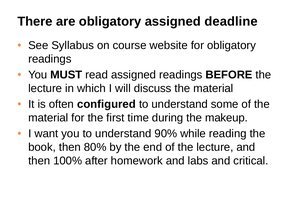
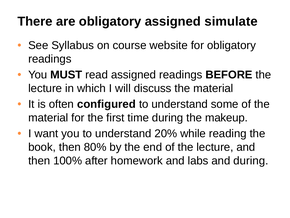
deadline: deadline -> simulate (231, 21)
90%: 90% -> 20% (166, 133)
and critical: critical -> during (251, 160)
